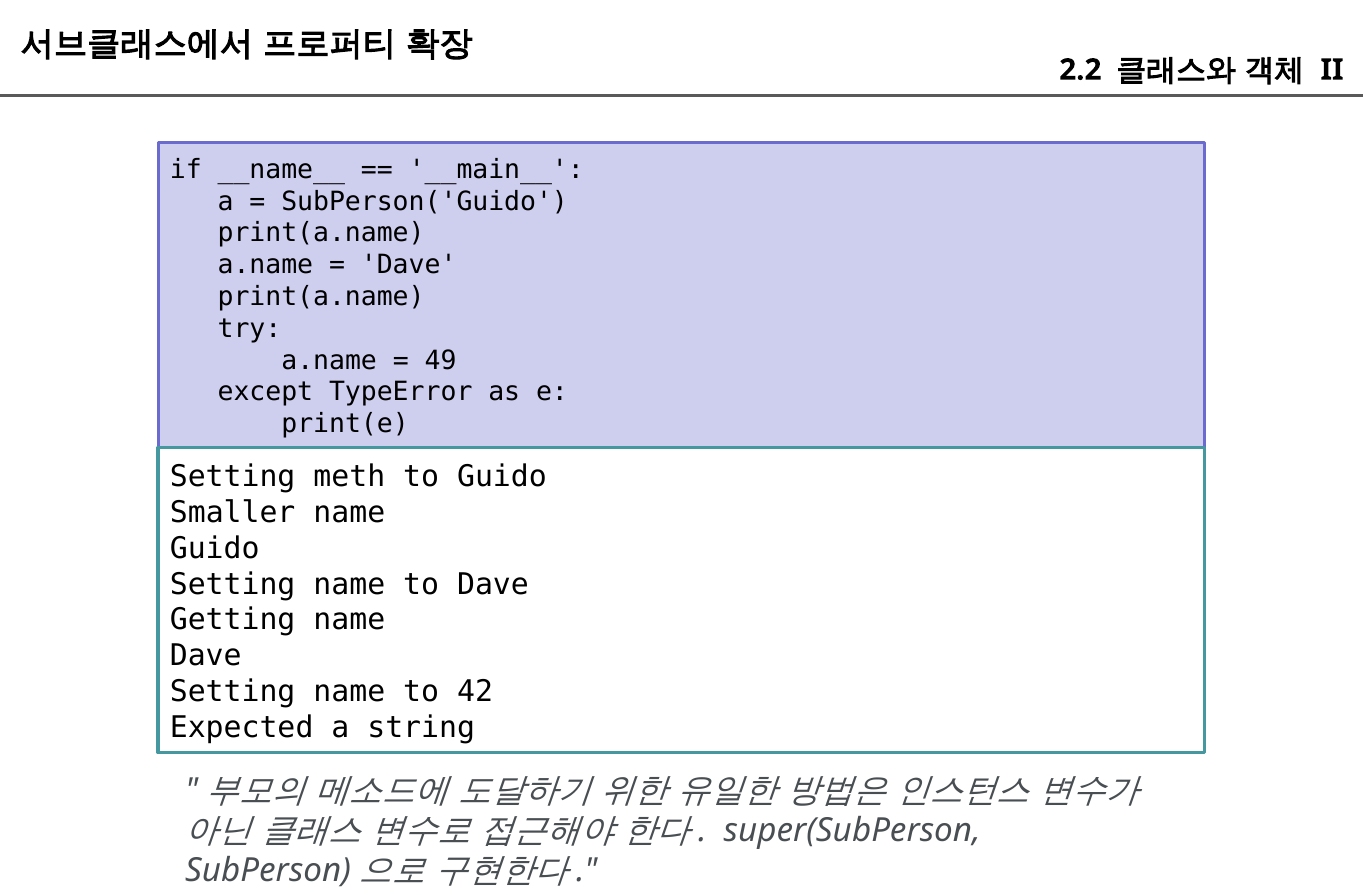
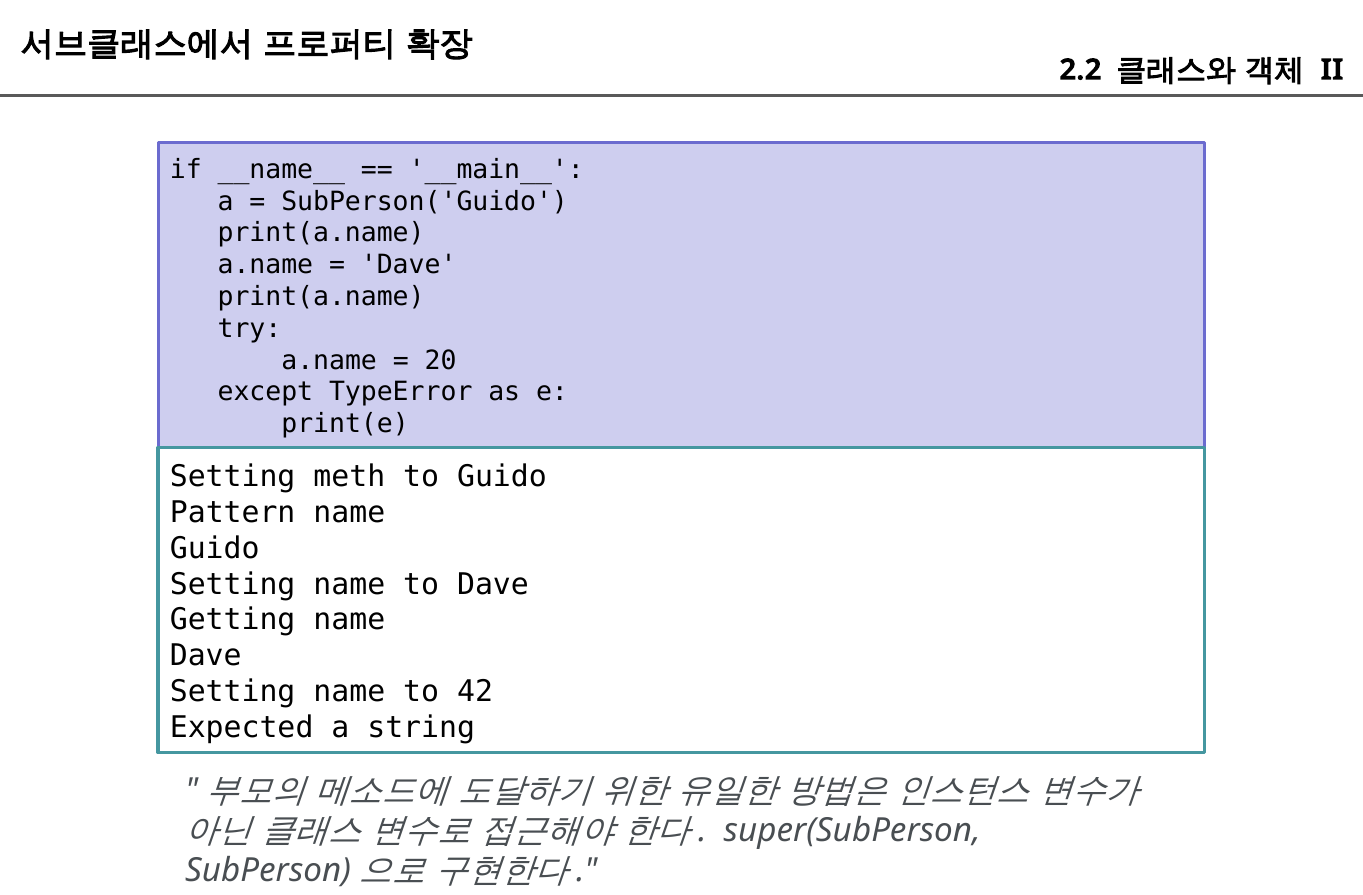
49: 49 -> 20 (441, 360)
Smaller: Smaller -> Pattern (233, 513)
